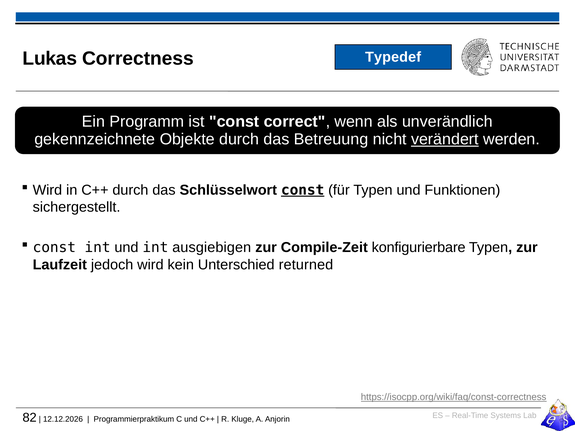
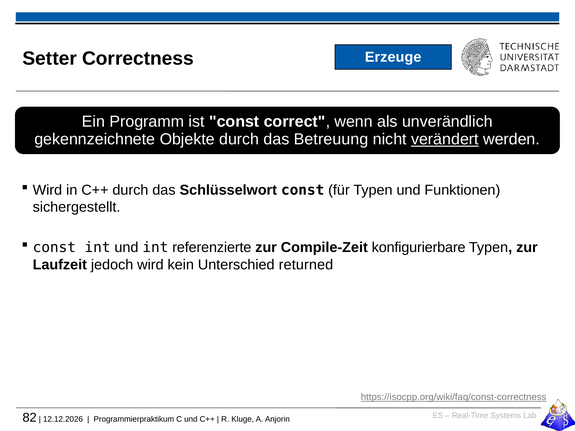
Lukas: Lukas -> Setter (50, 58)
Typedef: Typedef -> Erzeuge (393, 57)
const underline: present -> none (303, 190)
ausgiebigen: ausgiebigen -> referenzierte (212, 248)
